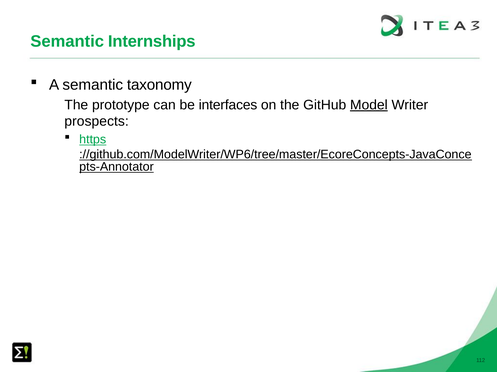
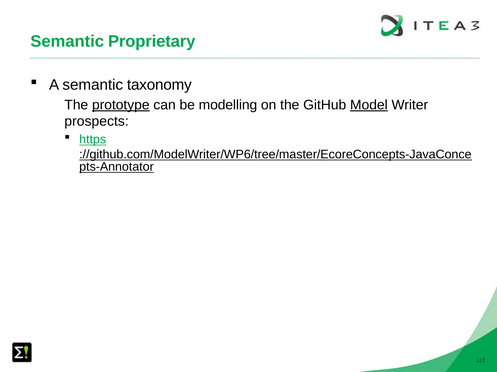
Internships: Internships -> Proprietary (152, 42)
prototype underline: none -> present (121, 105)
interfaces: interfaces -> modelling (228, 105)
